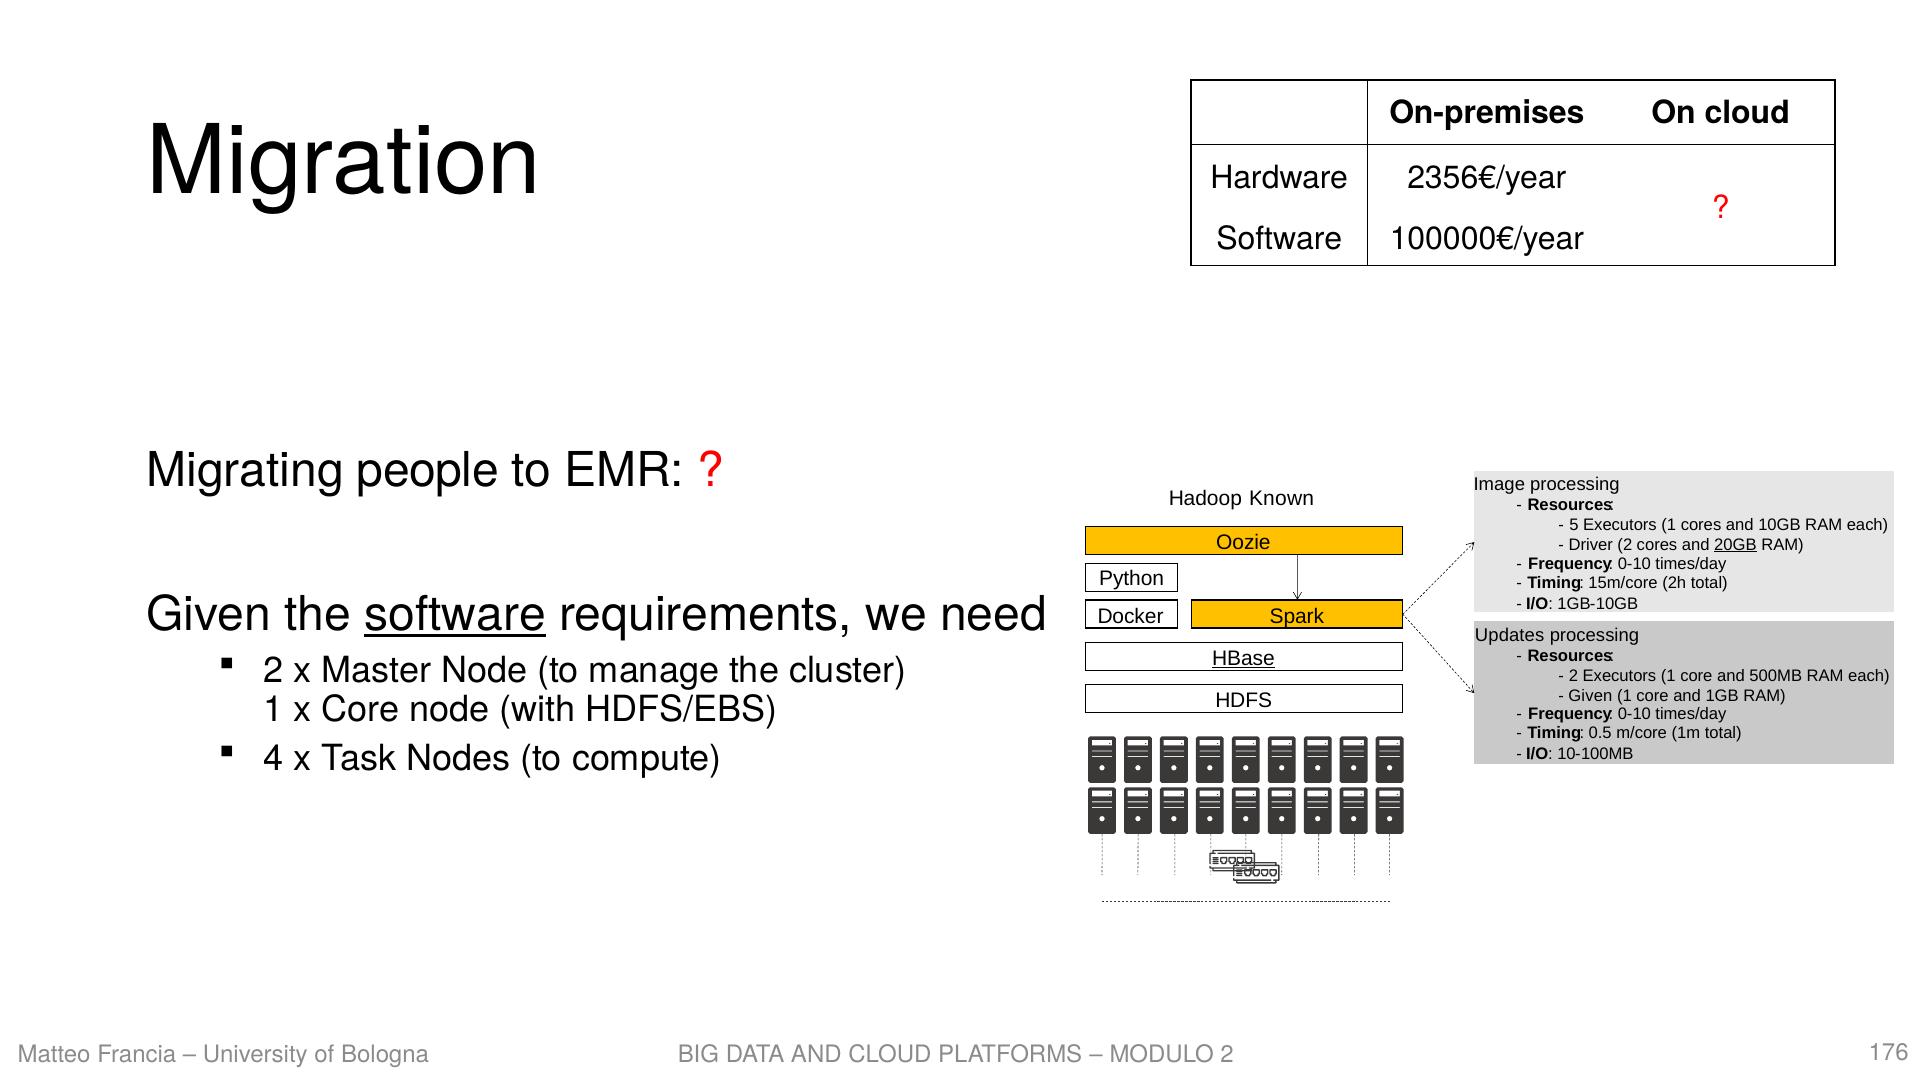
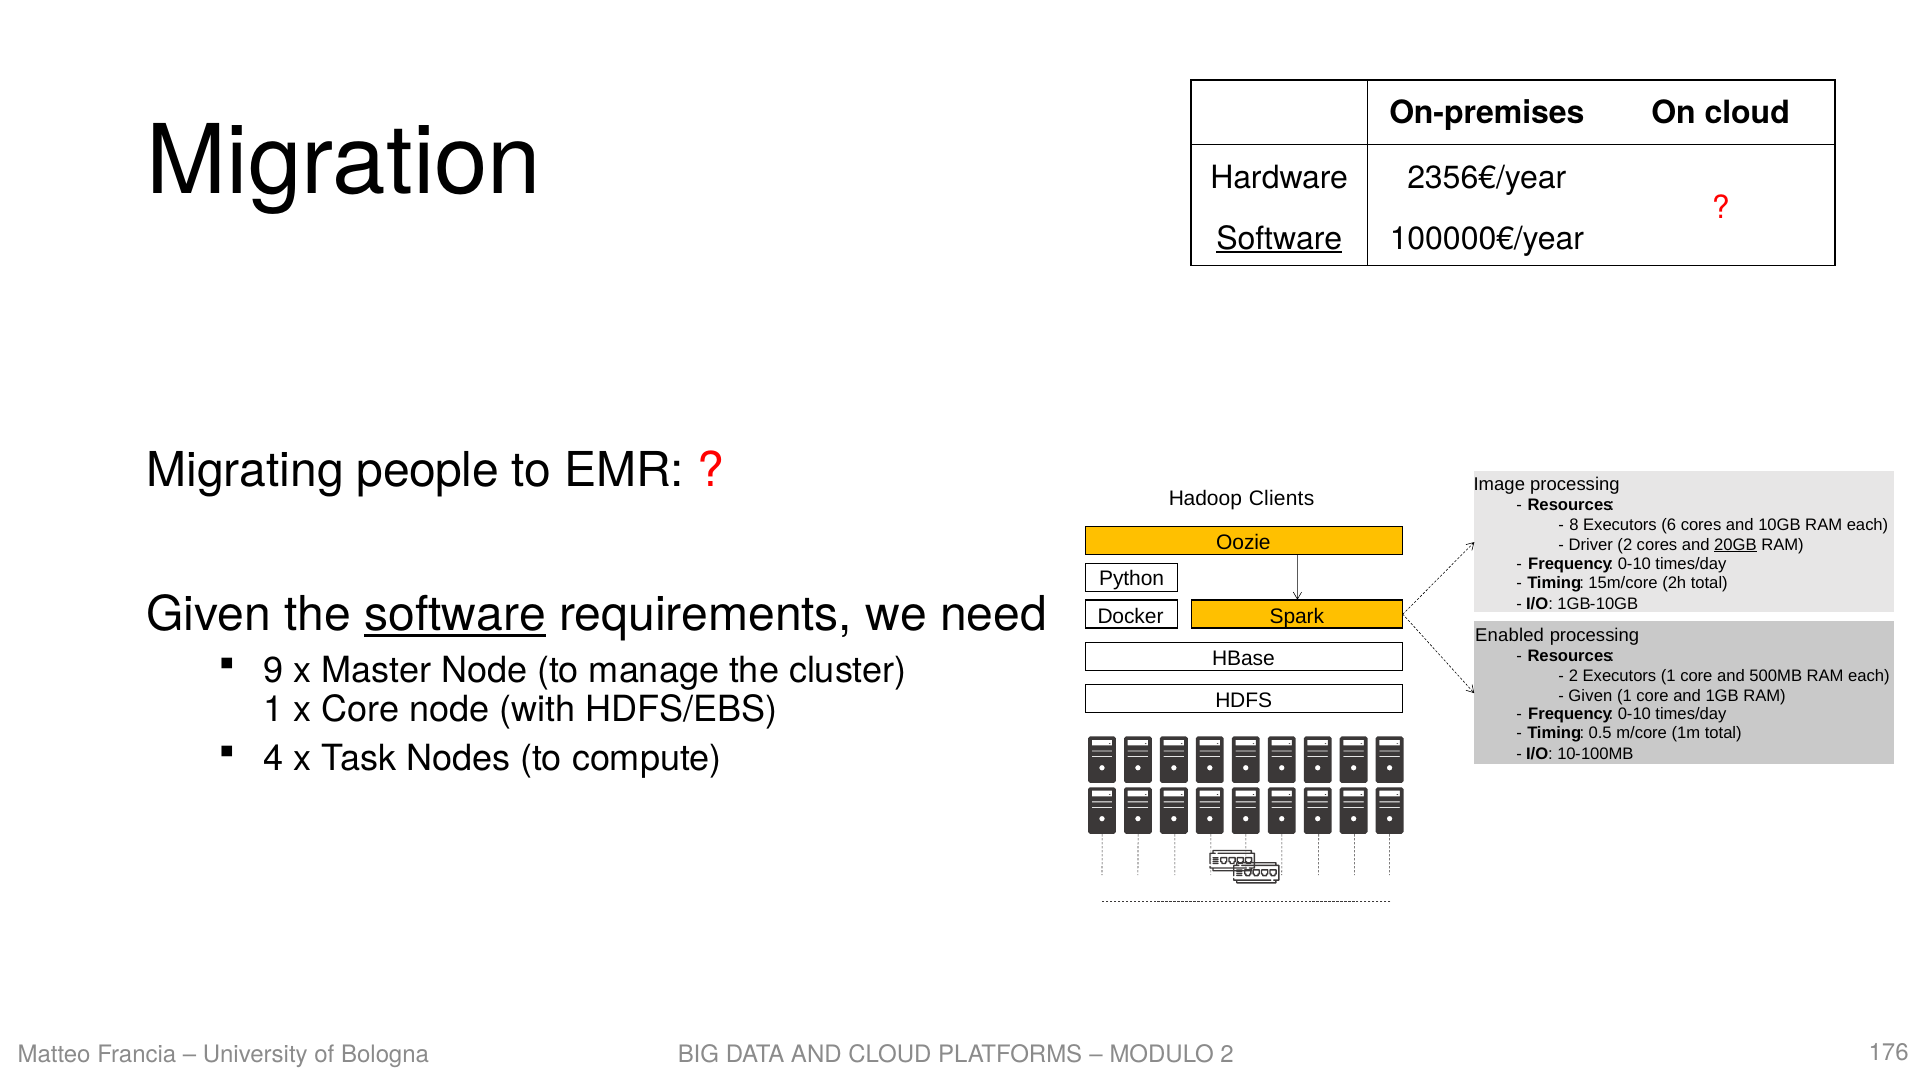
Software underline: none -> present (1279, 238)
Known: Known -> Clients (1282, 498)
5: 5 -> 8 (1574, 525)
1: 1 -> 6 (1669, 525)
Updates: Updates -> Enabled (1510, 635)
HBase underline: present -> none (1243, 658)
2: 2 -> 9 (274, 670)
